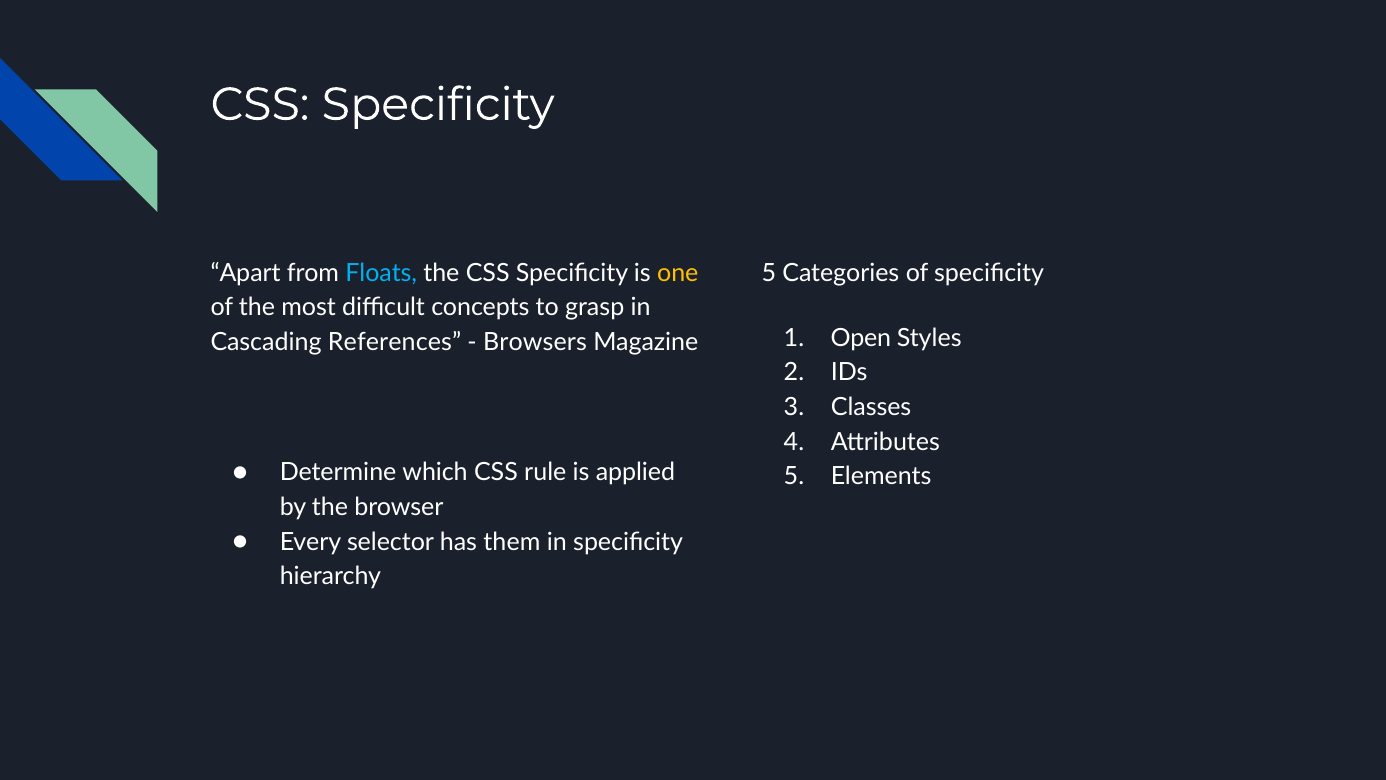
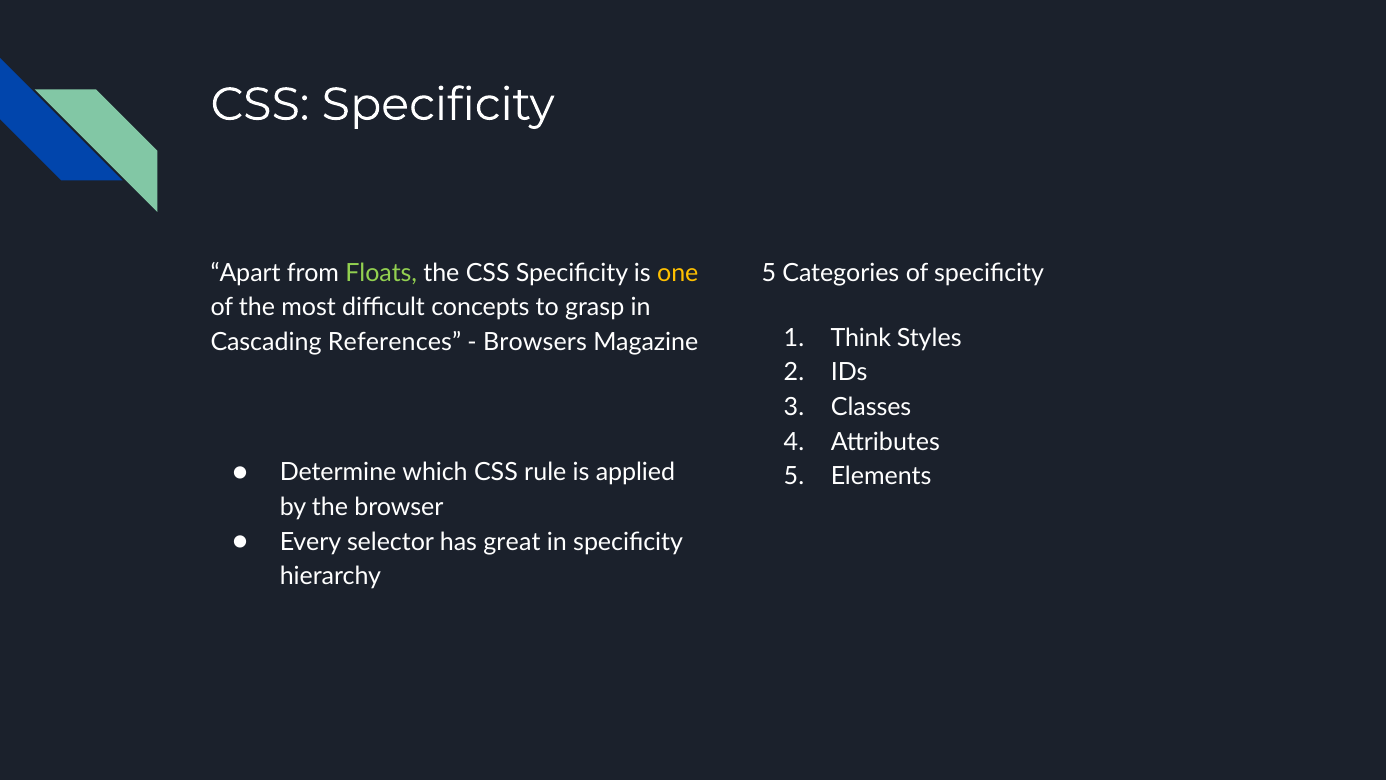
Floats colour: light blue -> light green (381, 273)
Open: Open -> Think (861, 338)
them: them -> great (512, 541)
